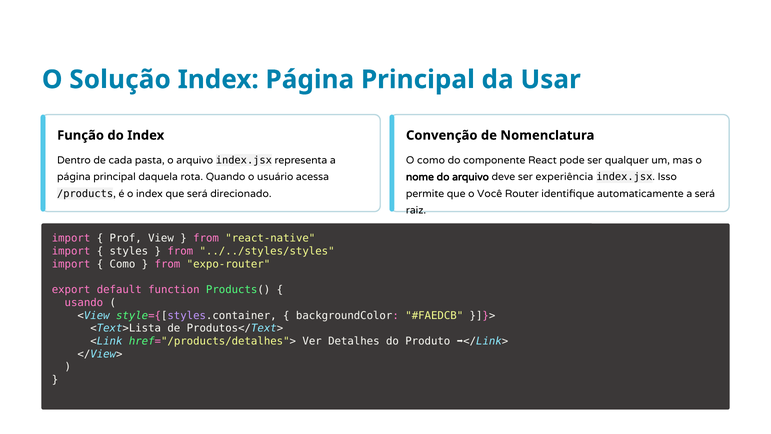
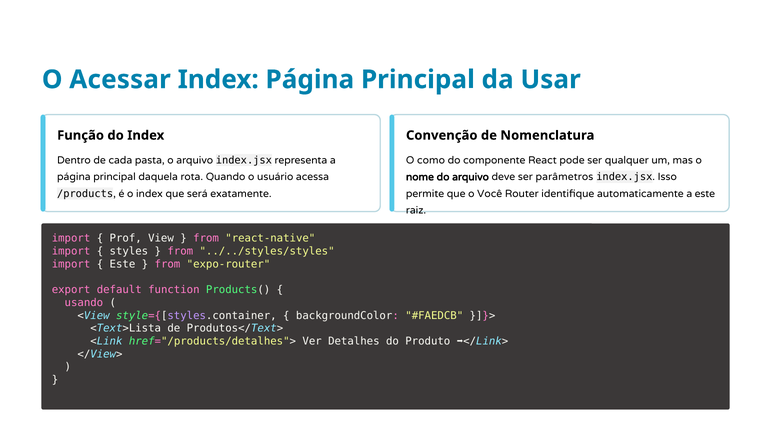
Solução: Solução -> Acessar (120, 80)
experiência: experiência -> parâmetros (564, 177)
direcionado: direcionado -> exatamente (241, 193)
a será: será -> este (705, 193)
Como: Como -> Este (122, 264)
